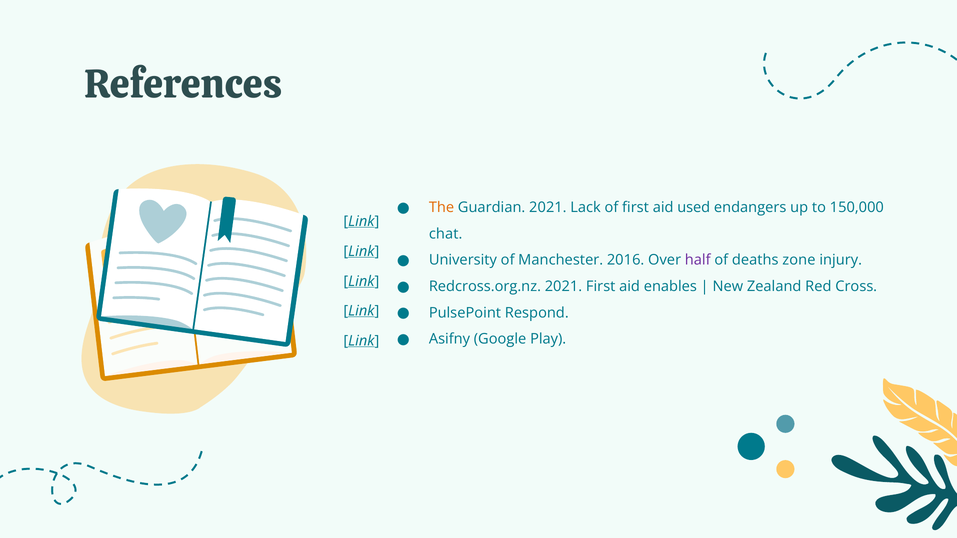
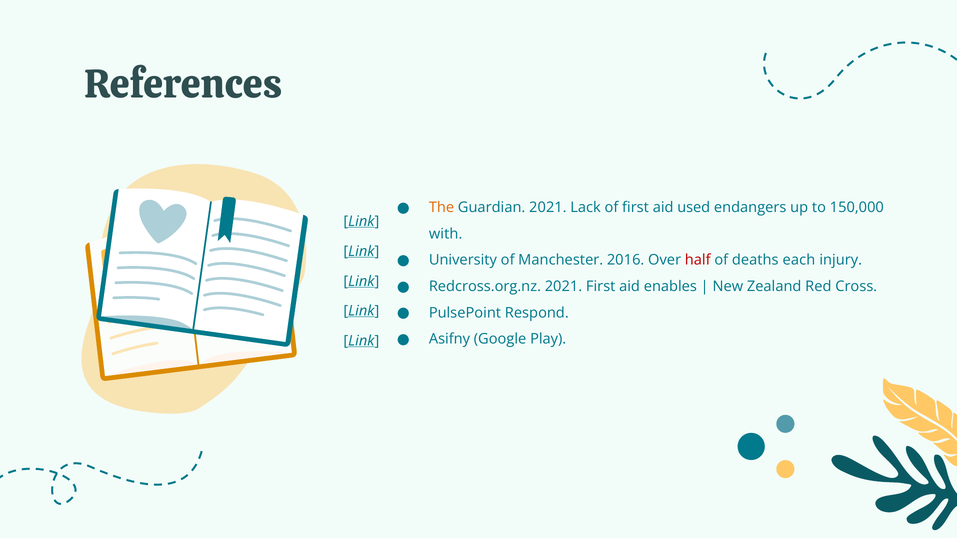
chat: chat -> with (446, 234)
half colour: purple -> red (698, 260)
zone: zone -> each (799, 260)
